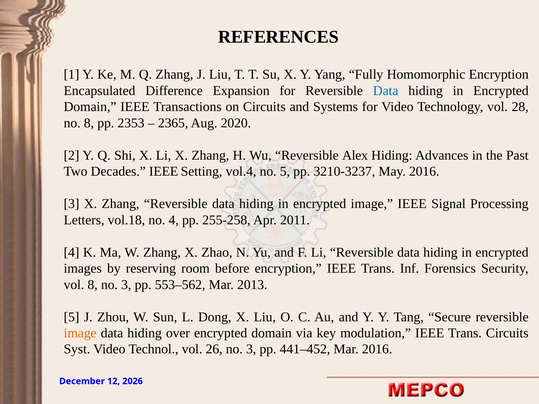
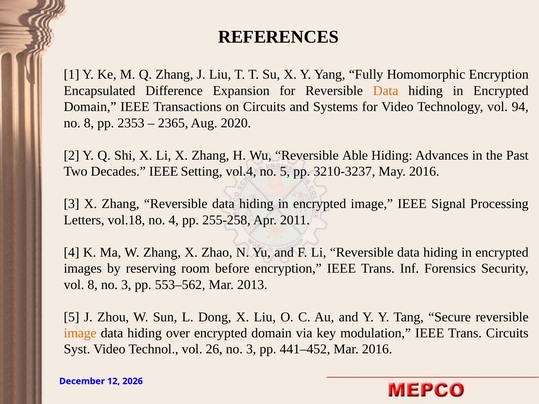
Data colour: blue -> orange (386, 91)
28: 28 -> 94 (520, 107)
Alex: Alex -> Able (355, 155)
